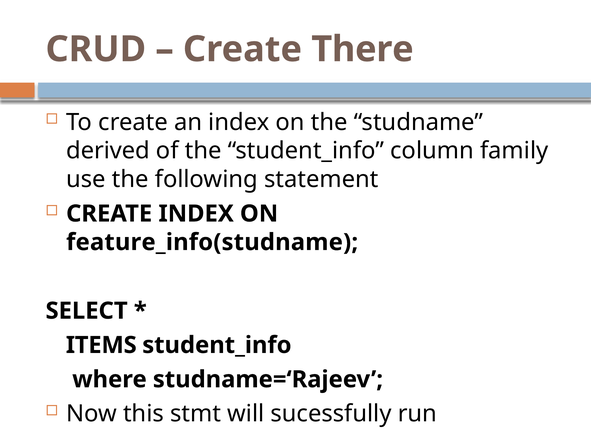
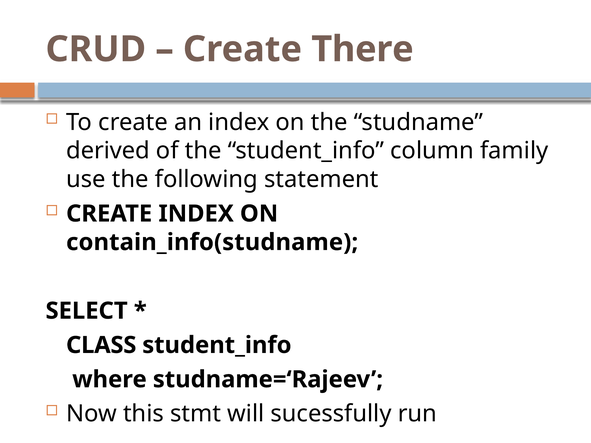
feature_info(studname: feature_info(studname -> contain_info(studname (212, 242)
ITEMS: ITEMS -> CLASS (101, 345)
